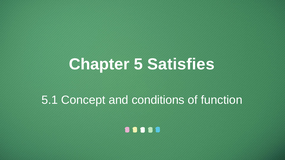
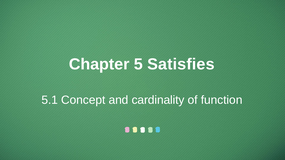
conditions: conditions -> cardinality (158, 100)
